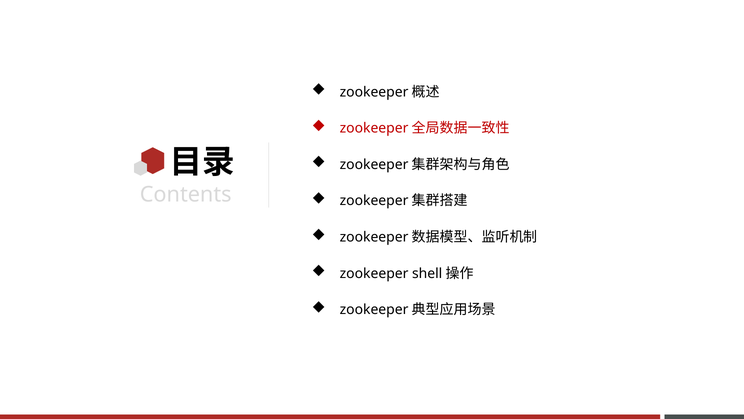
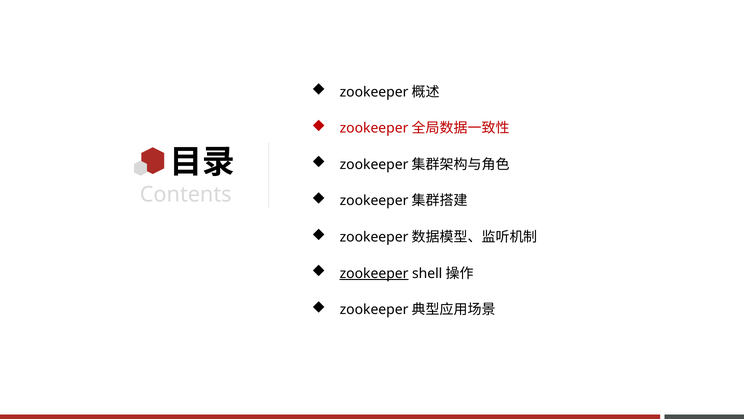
zookeeper underline: none -> present (374, 273)
